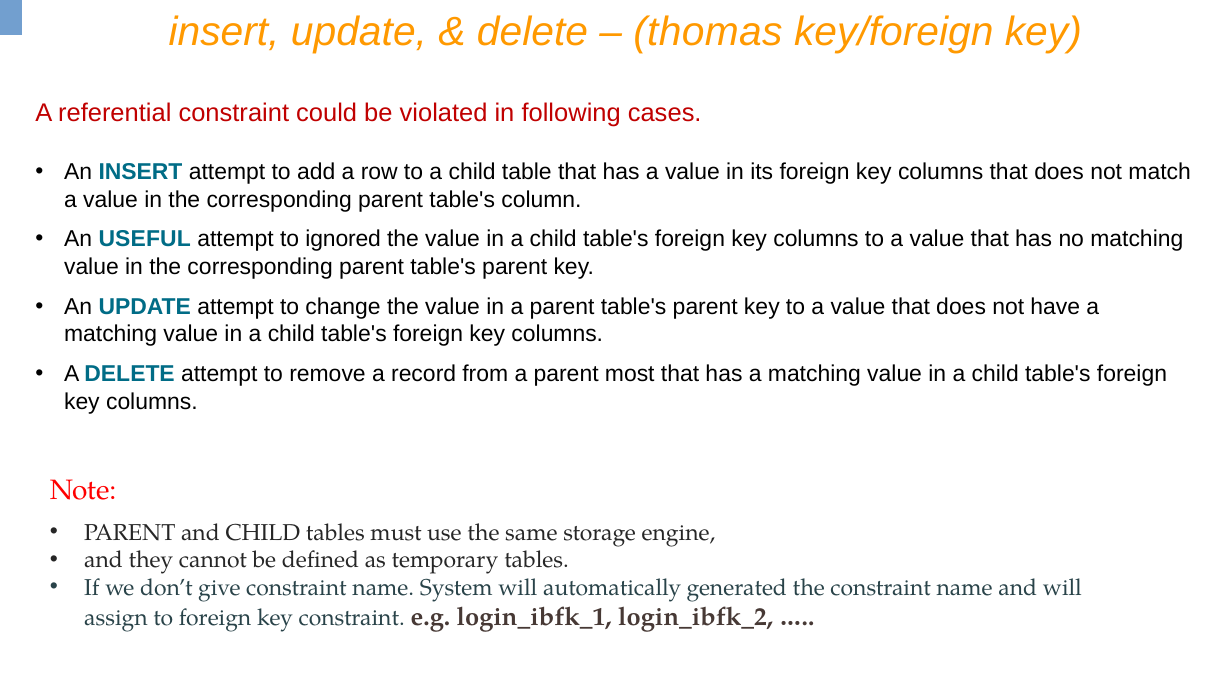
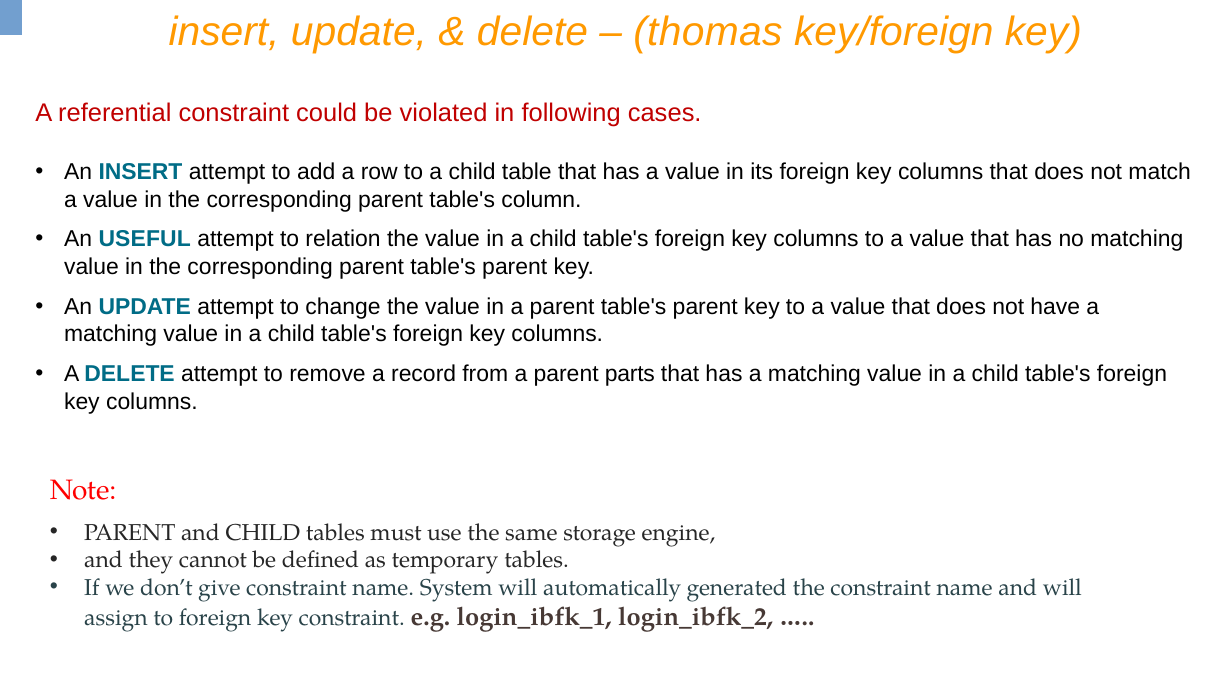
ignored: ignored -> relation (343, 239)
most: most -> parts (630, 374)
